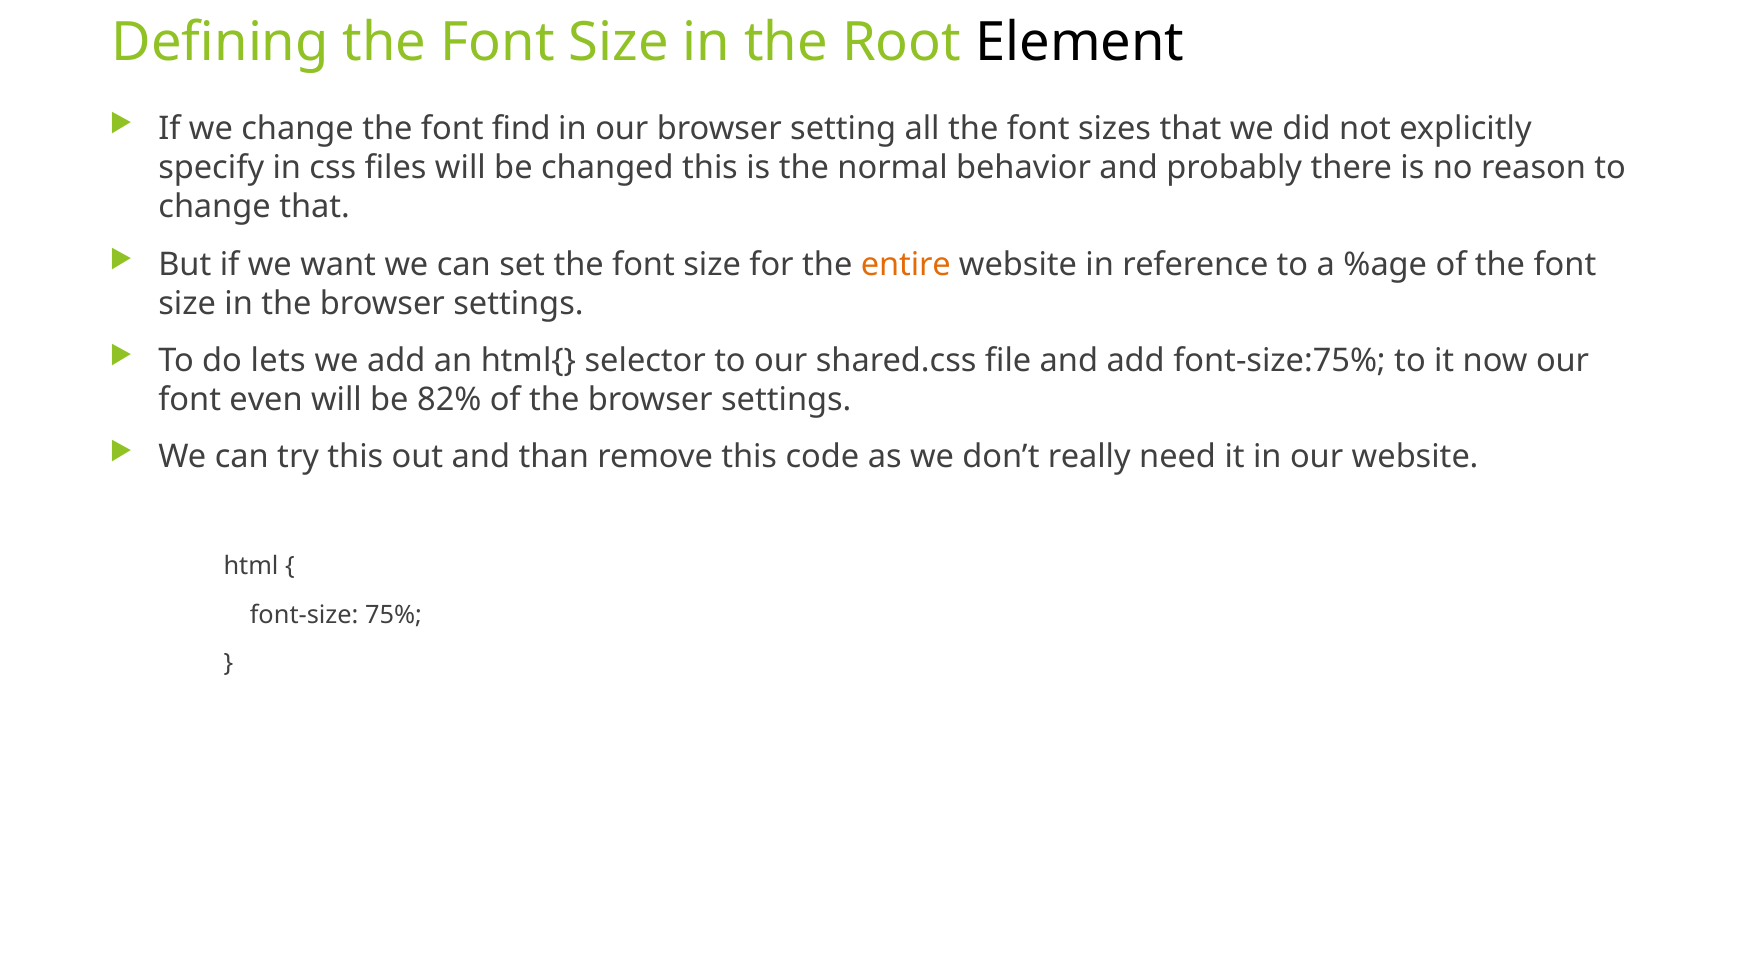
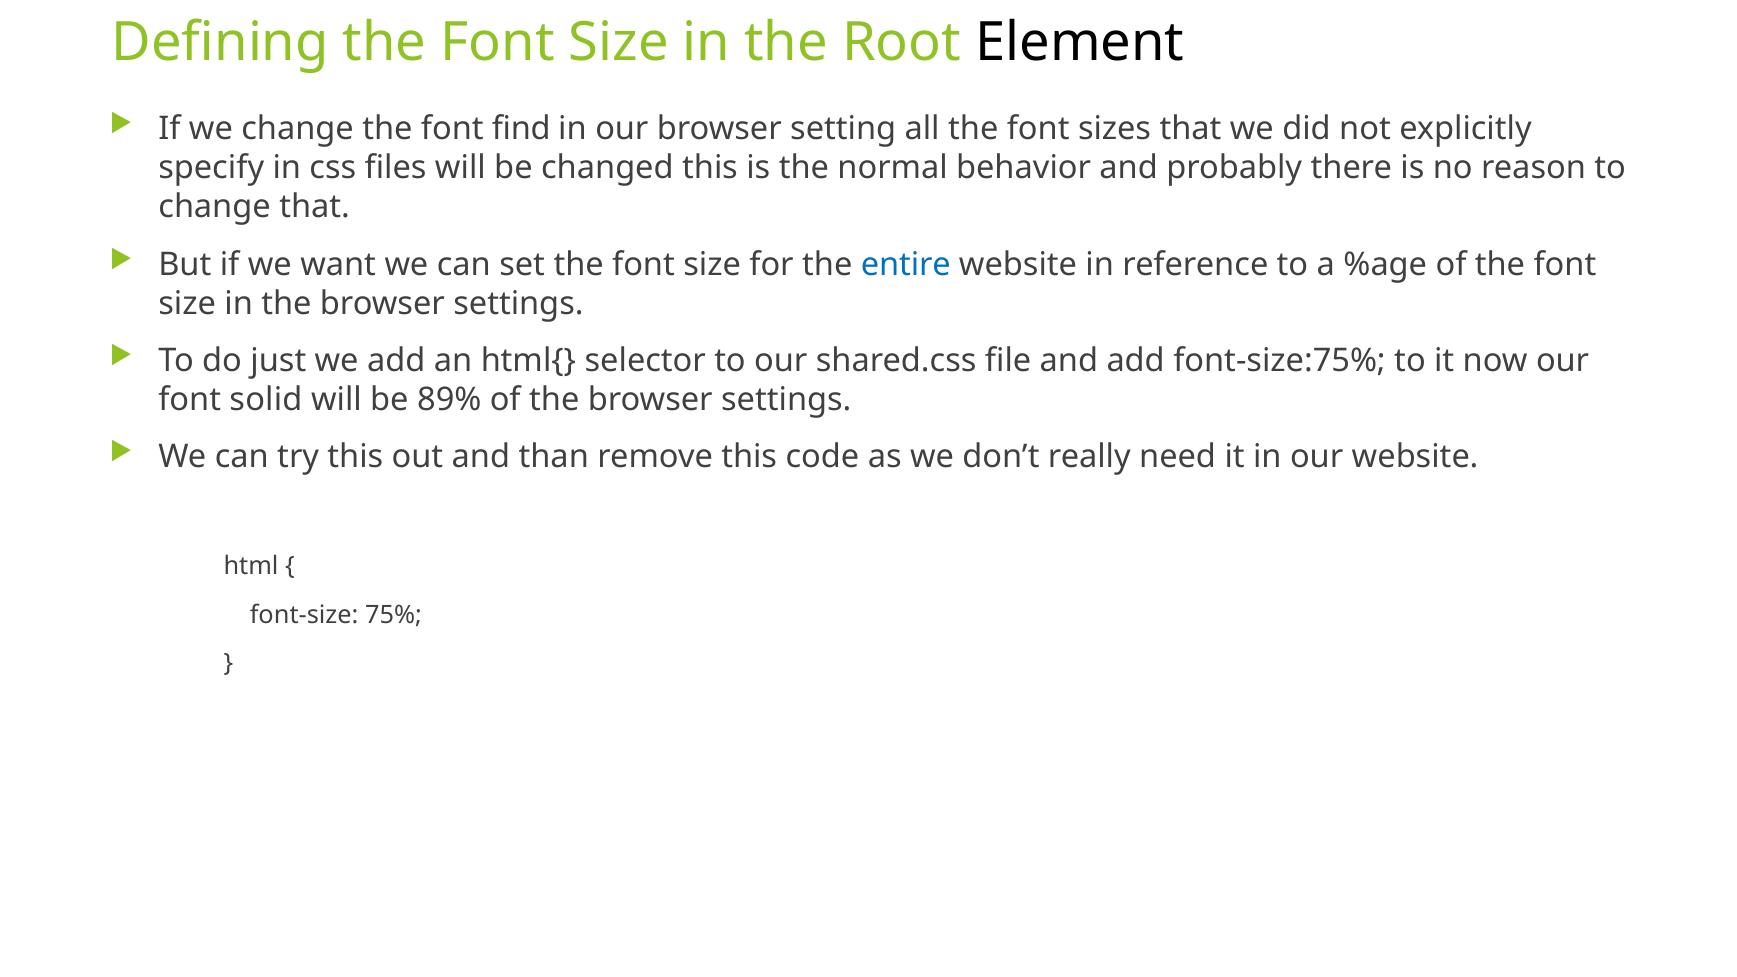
entire colour: orange -> blue (906, 264)
lets: lets -> just (278, 361)
even: even -> solid (266, 400)
82%: 82% -> 89% (449, 400)
